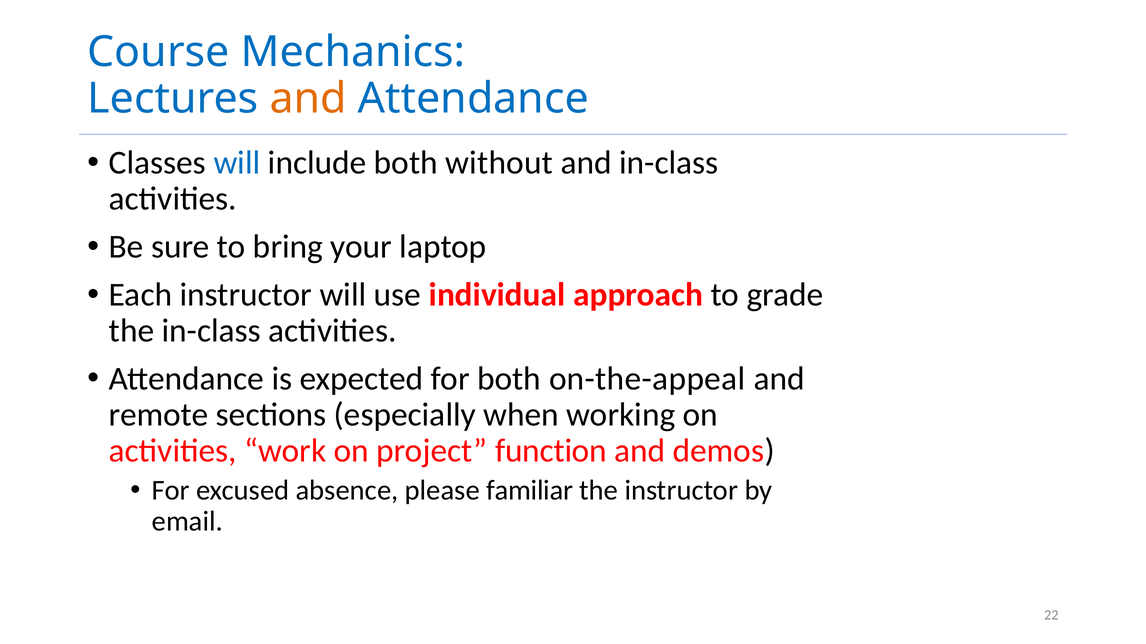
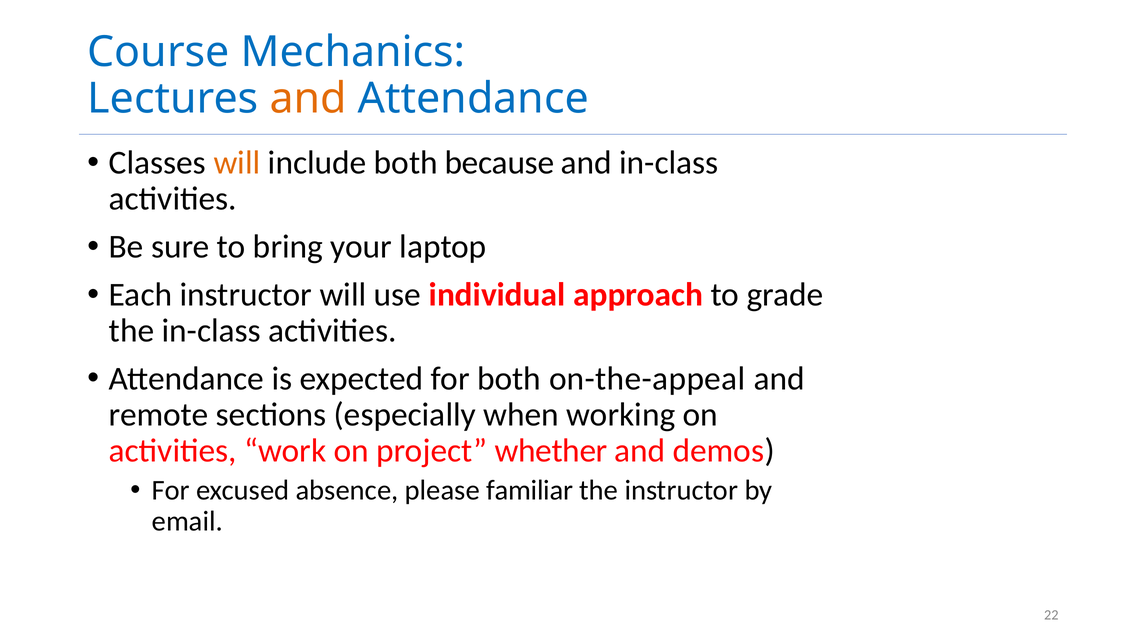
will colour: blue -> orange (237, 163)
without: without -> because (499, 163)
function: function -> whether (551, 451)
